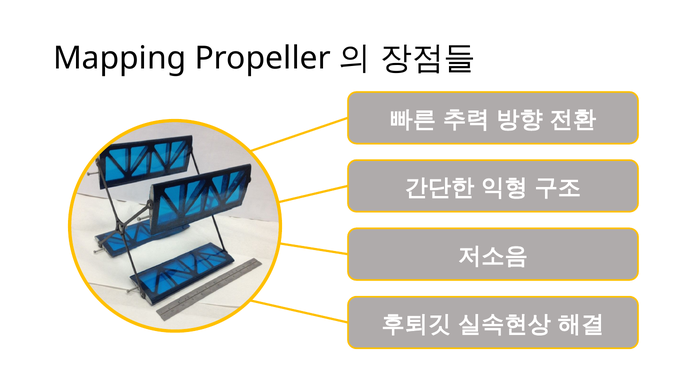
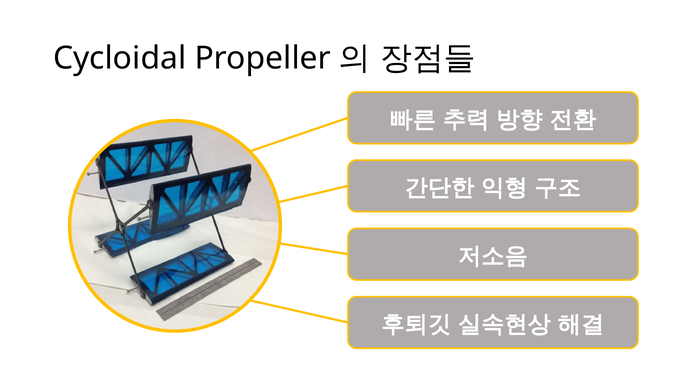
Mapping: Mapping -> Cycloidal (120, 58)
